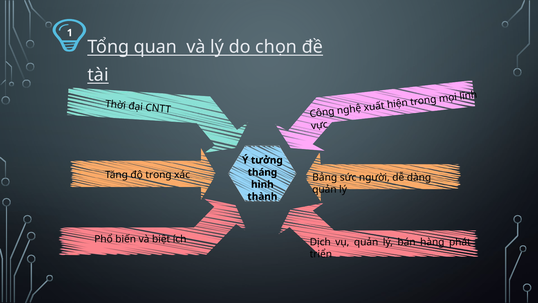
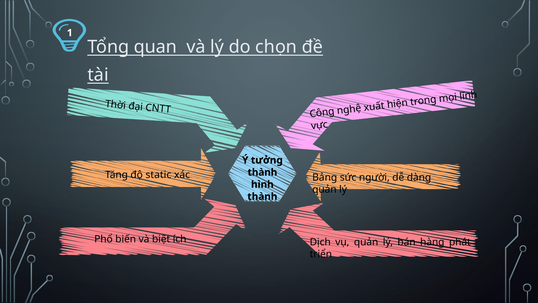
tháng: tháng -> thành (262, 172)
độ trong: trong -> static (158, 174)
